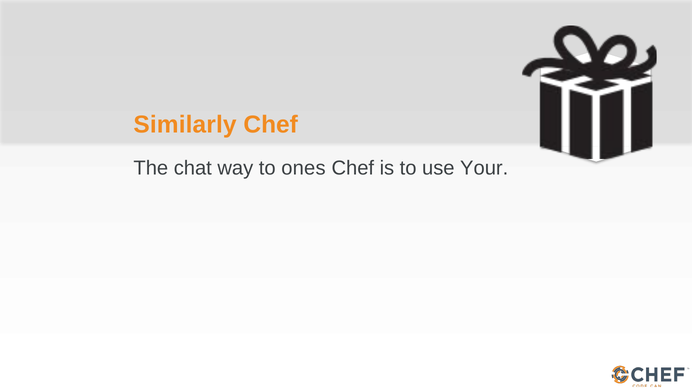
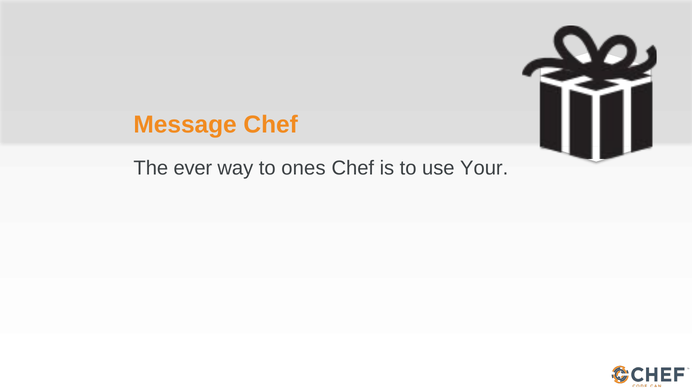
Similarly: Similarly -> Message (185, 125)
chat: chat -> ever (193, 168)
